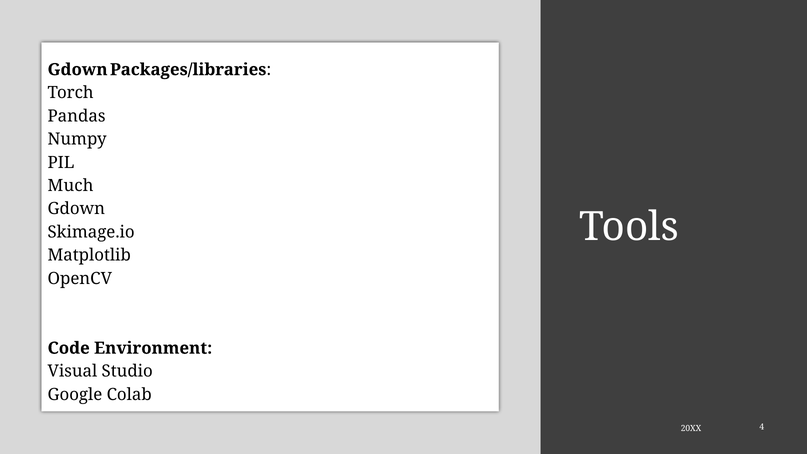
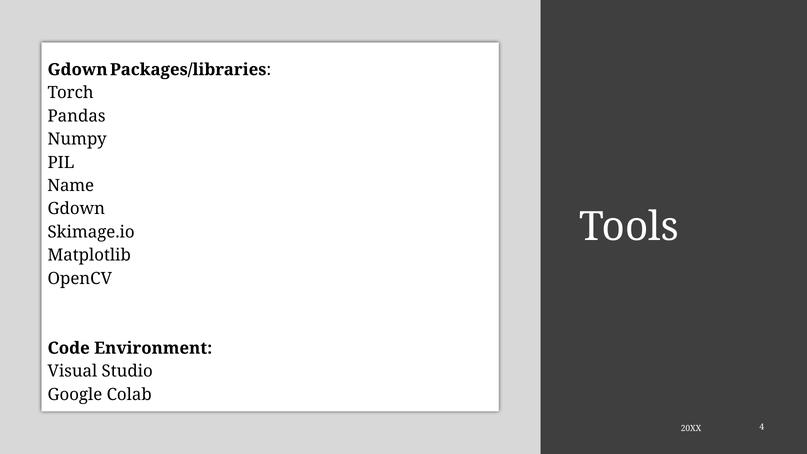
Much: Much -> Name (71, 186)
